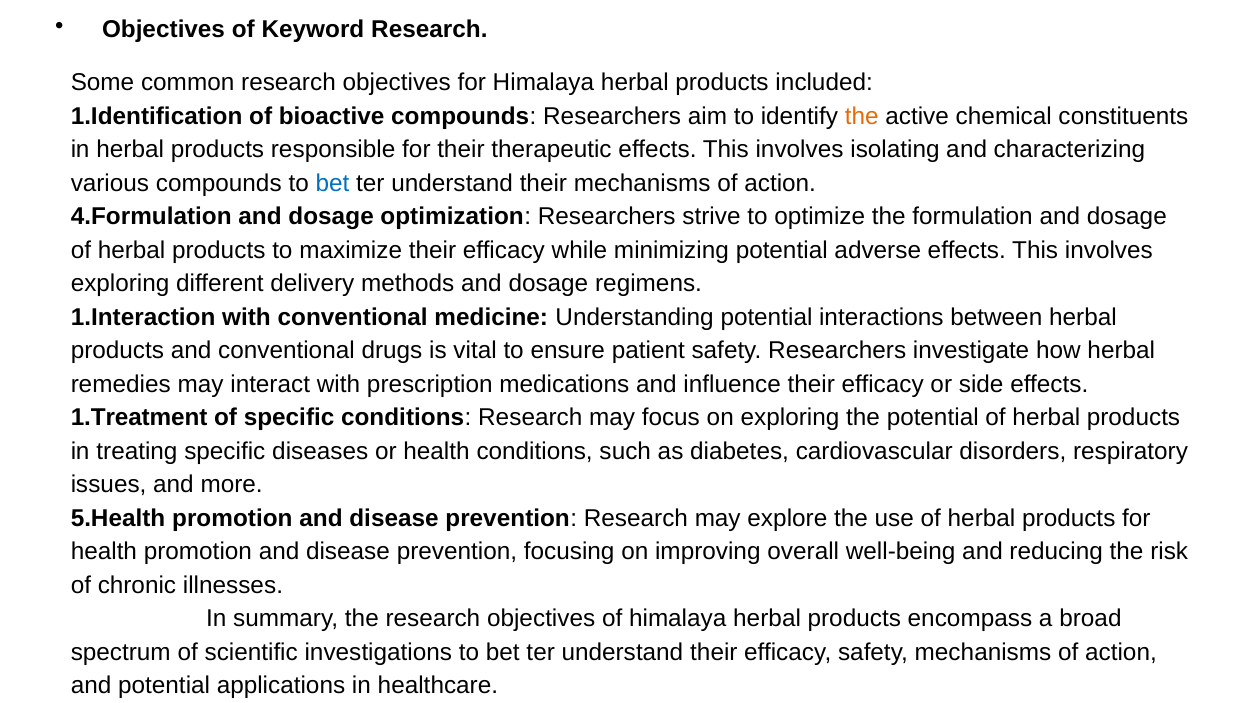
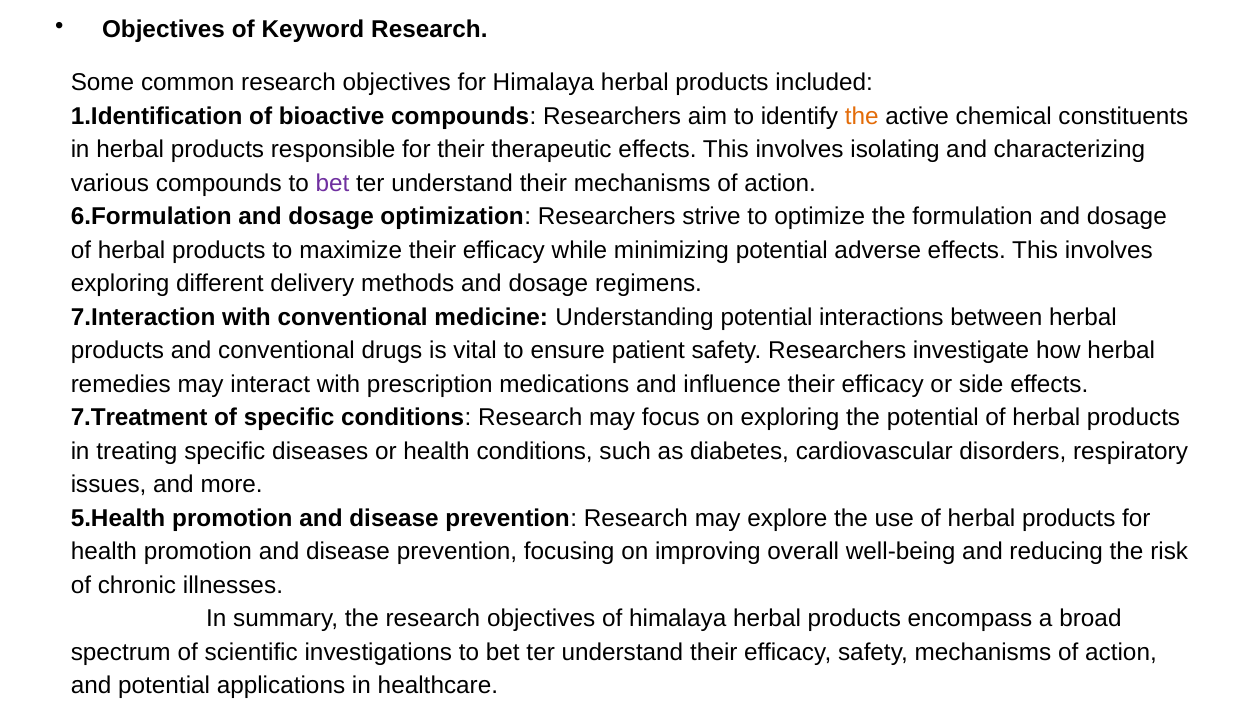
bet colour: blue -> purple (333, 183)
4.Formulation: 4.Formulation -> 6.Formulation (151, 217)
1.Interaction: 1.Interaction -> 7.Interaction (143, 317)
1.Treatment: 1.Treatment -> 7.Treatment (139, 418)
